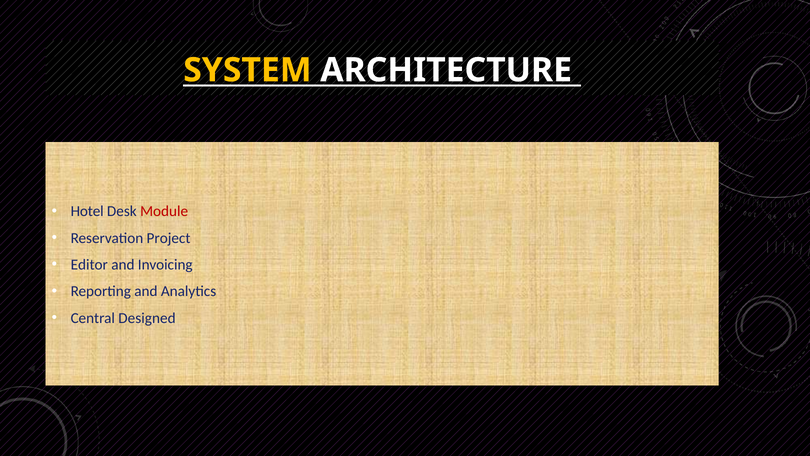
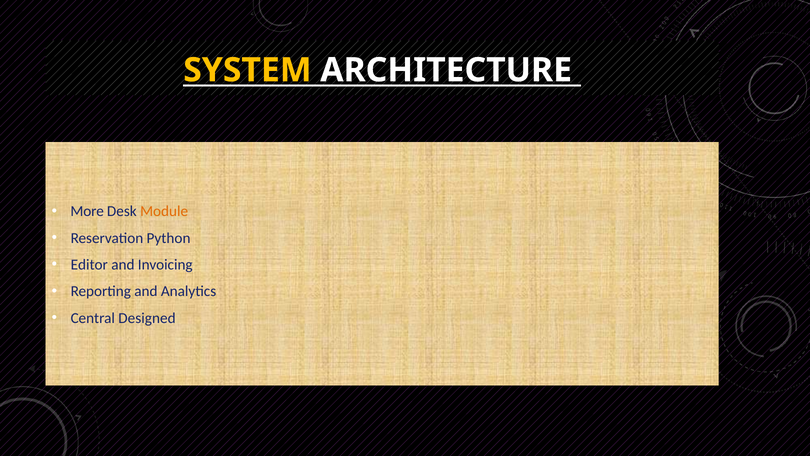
Hotel: Hotel -> More (87, 211)
Module colour: red -> orange (164, 211)
Project: Project -> Python (169, 238)
